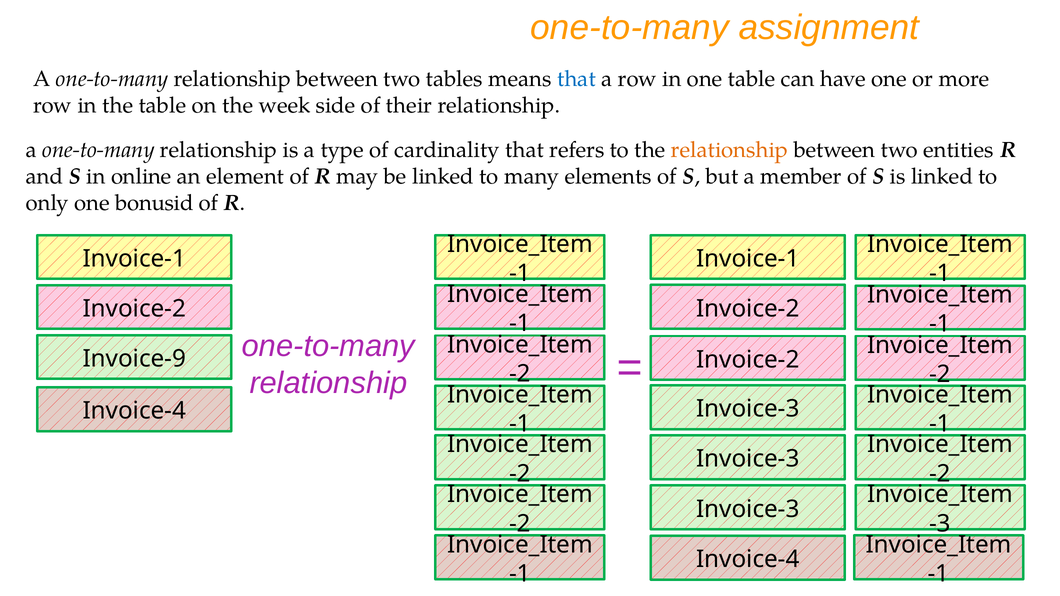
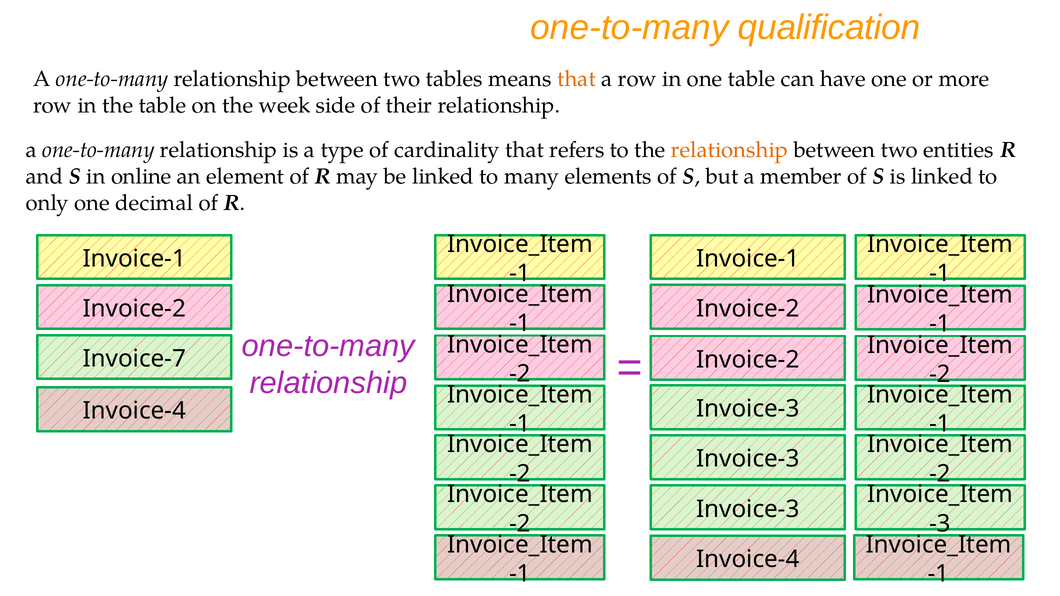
assignment: assignment -> qualification (829, 28)
that colour: blue -> orange (576, 79)
bonusid: bonusid -> decimal (154, 203)
Invoice-9: Invoice-9 -> Invoice-7 (134, 359)
